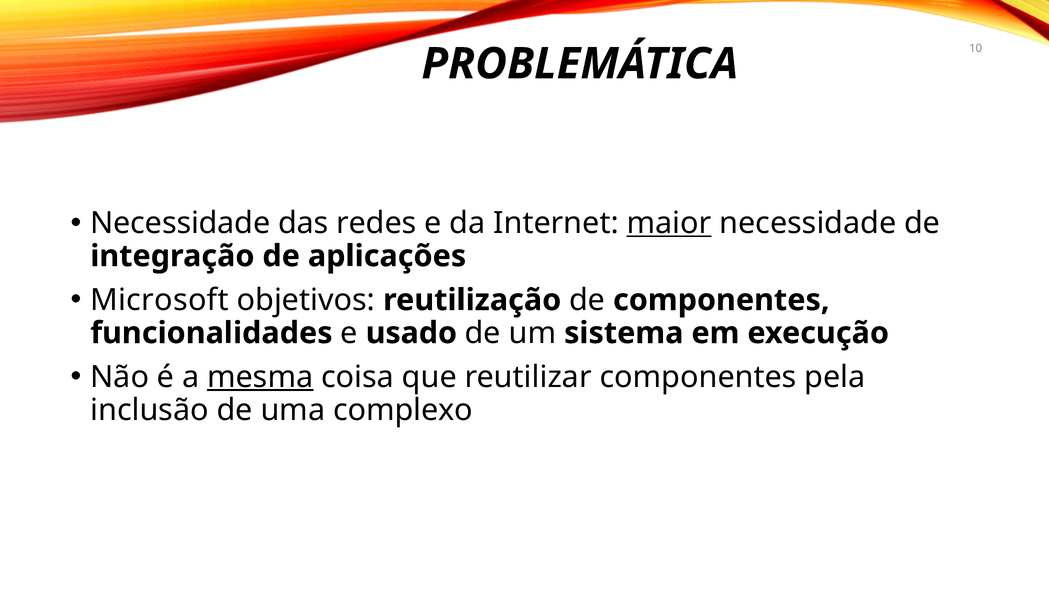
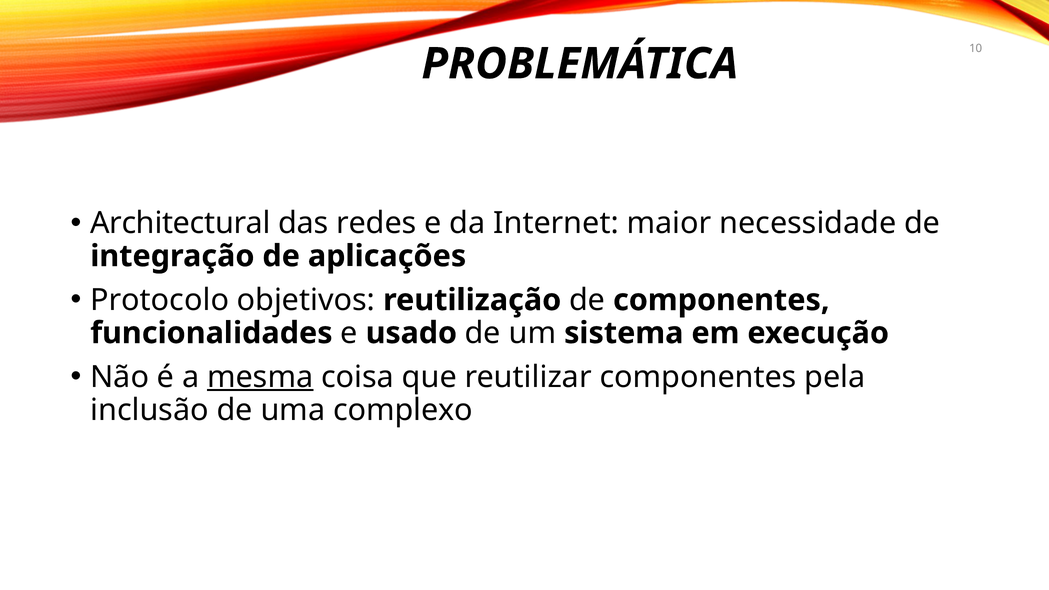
Necessidade: Necessidade -> Architectural (180, 223)
maior underline: present -> none (669, 223)
Microsoft: Microsoft -> Protocolo (160, 300)
